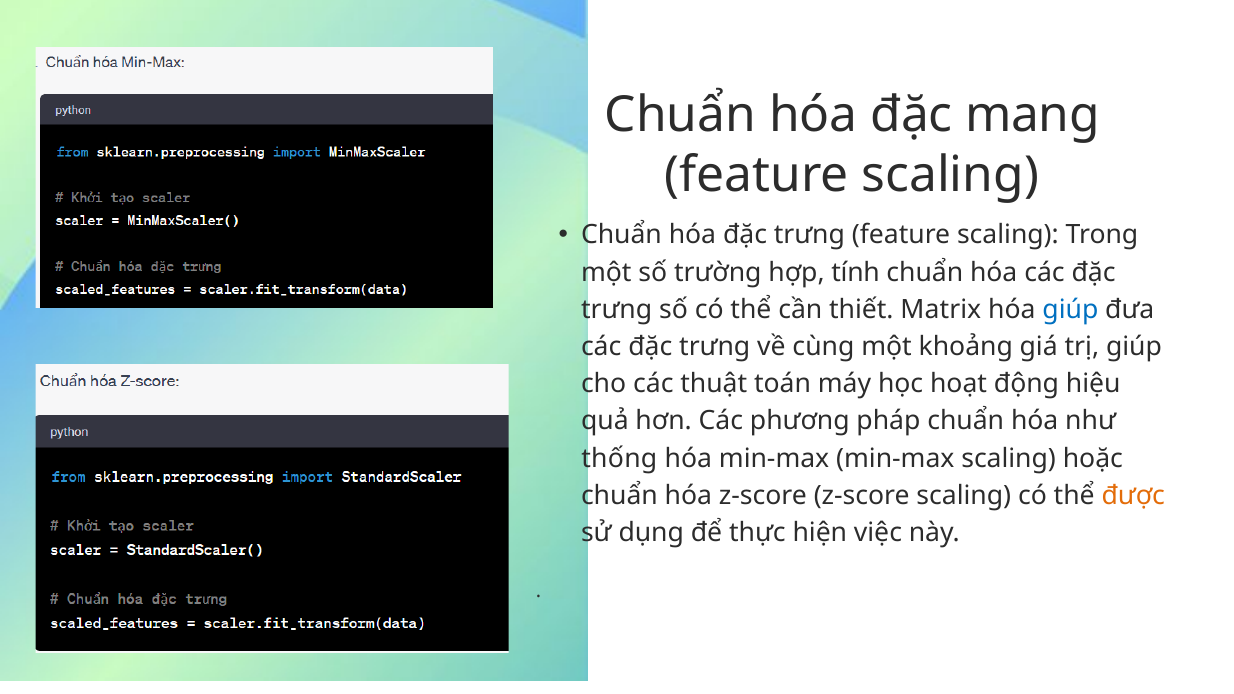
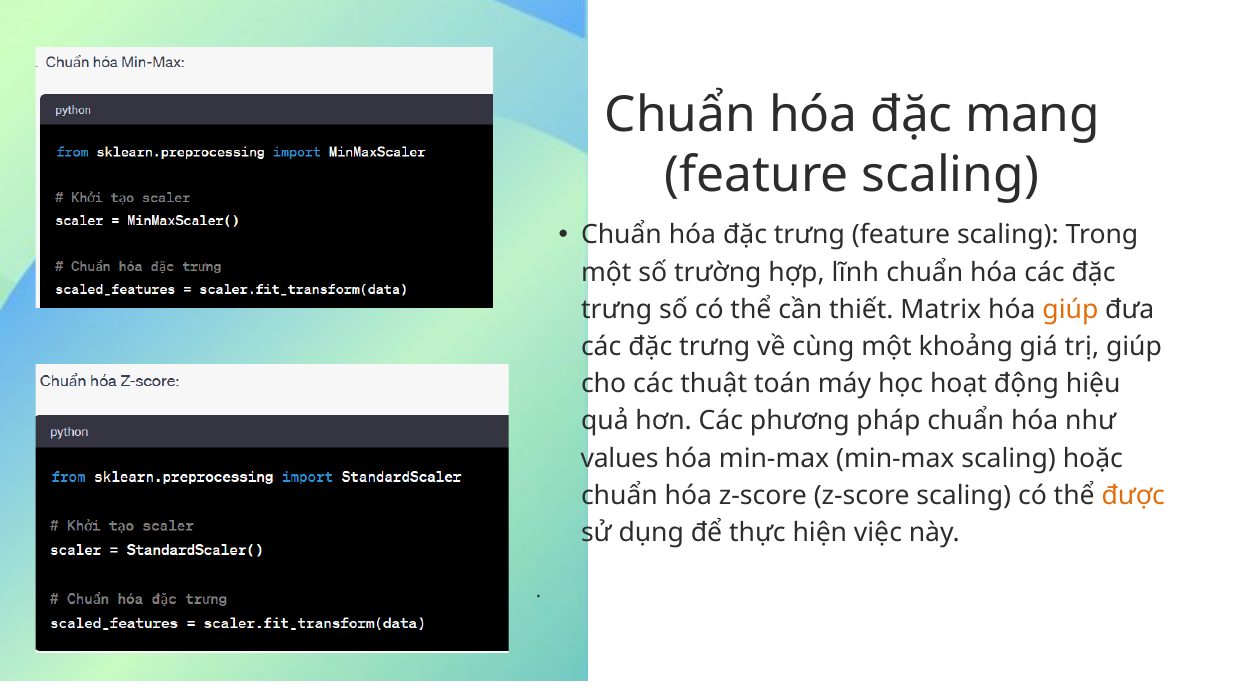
tính: tính -> lĩnh (855, 272)
giúp colour: blue -> orange (1070, 310)
thống: thống -> values (620, 458)
